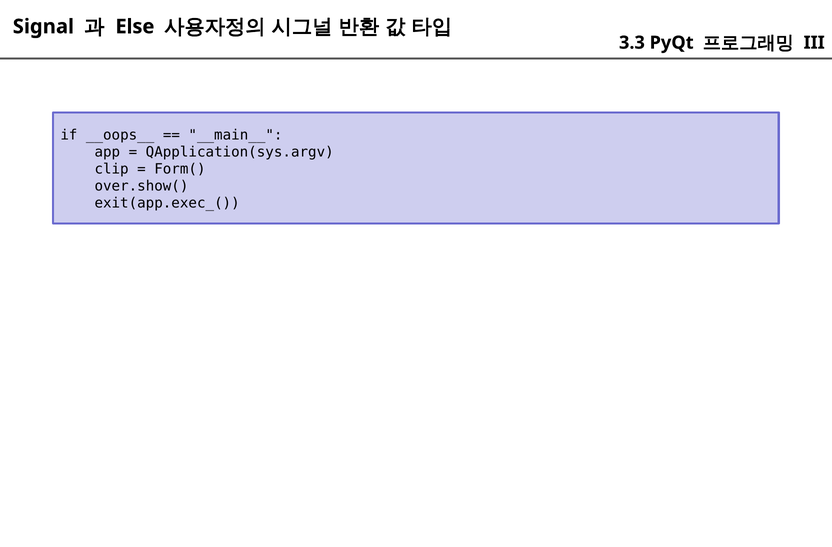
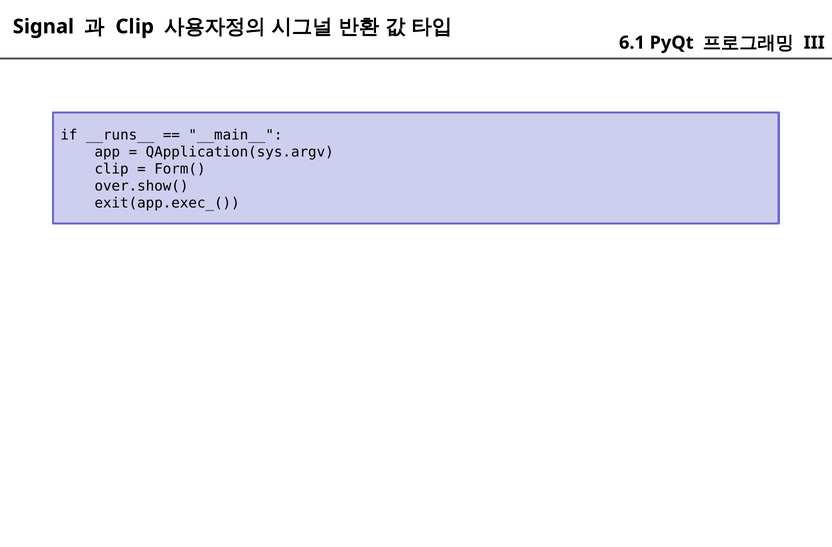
Else: Else -> Clip (135, 27)
3.3: 3.3 -> 6.1 (632, 43)
__oops__: __oops__ -> __runs__ (120, 135)
